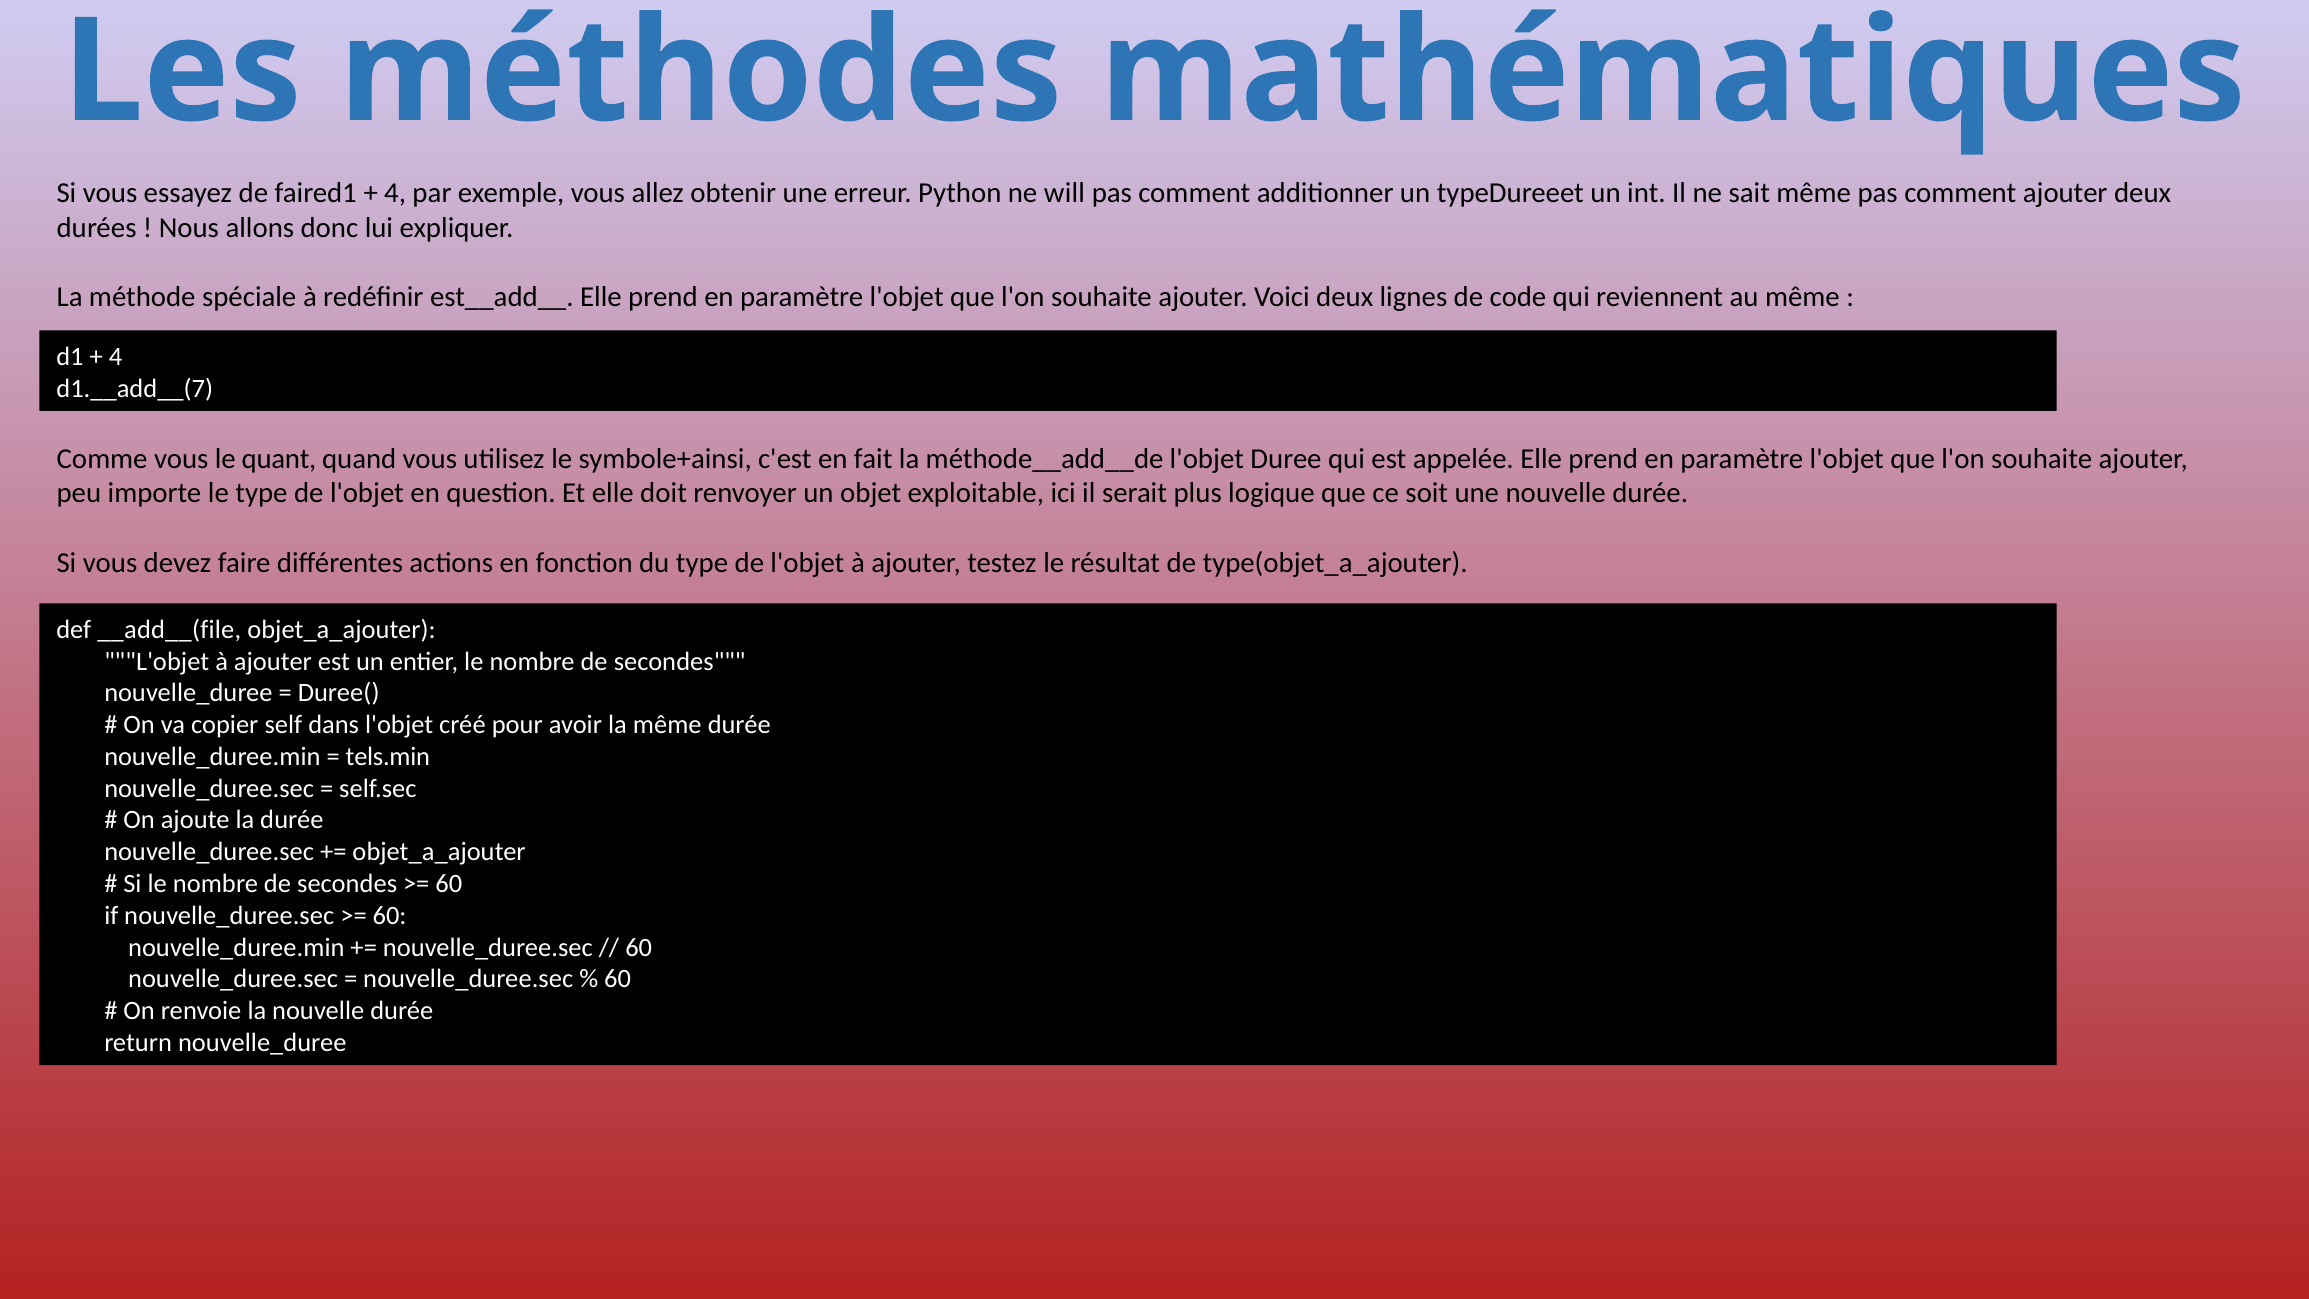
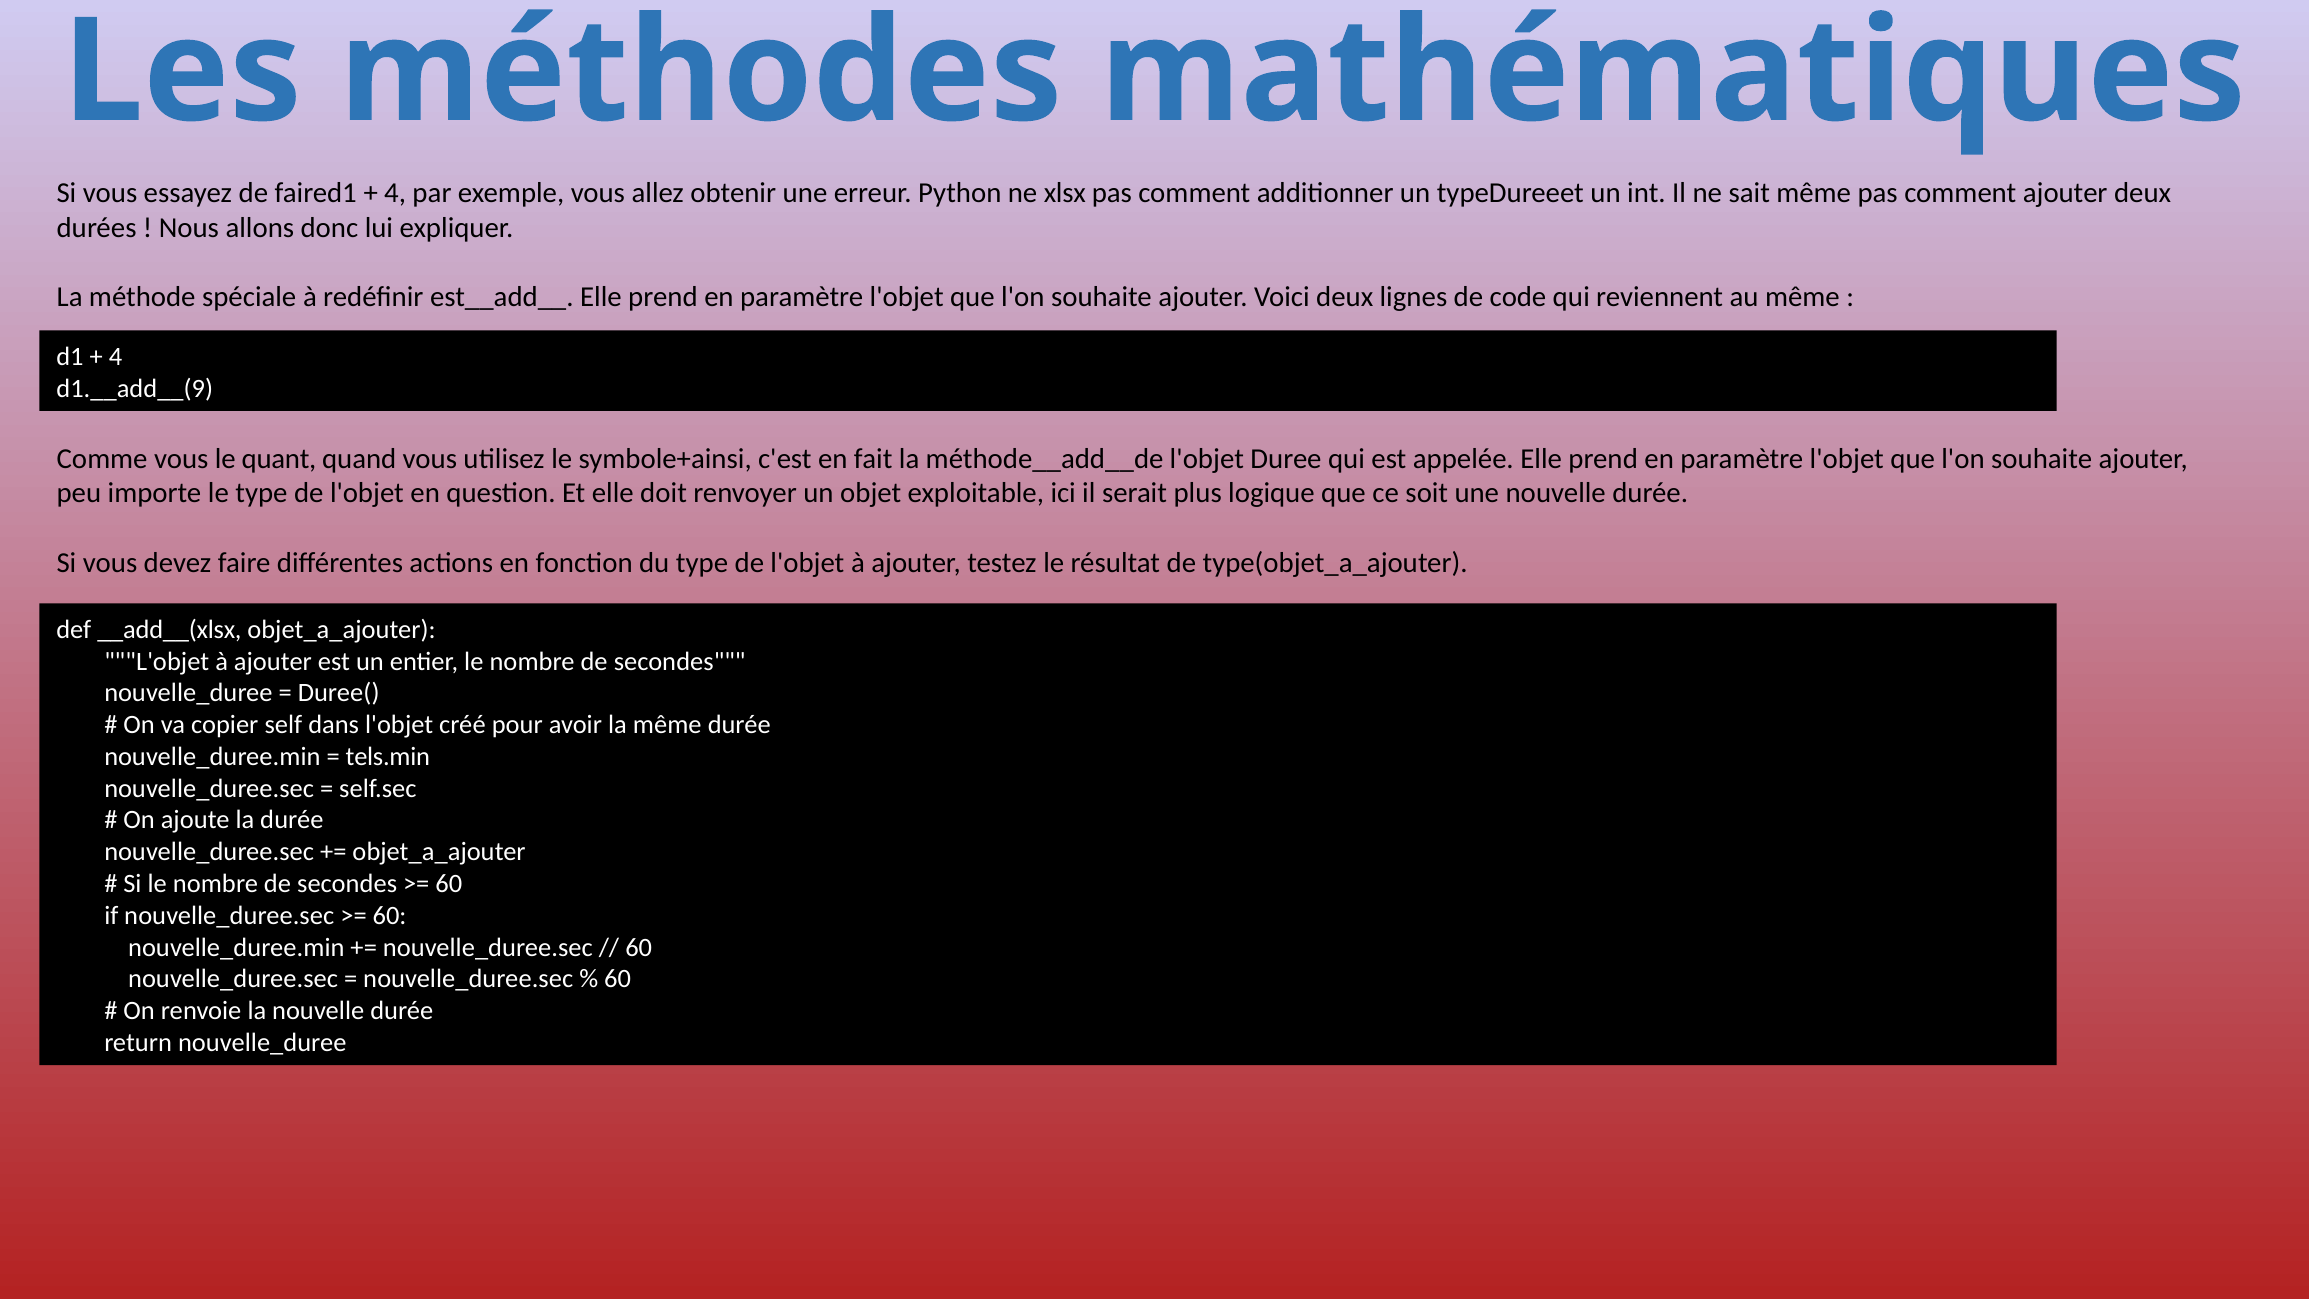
will: will -> xlsx (1065, 193)
d1.__add__(7: d1.__add__(7 -> d1.__add__(9 (135, 388)
__add__(file: __add__(file -> __add__(xlsx (169, 629)
